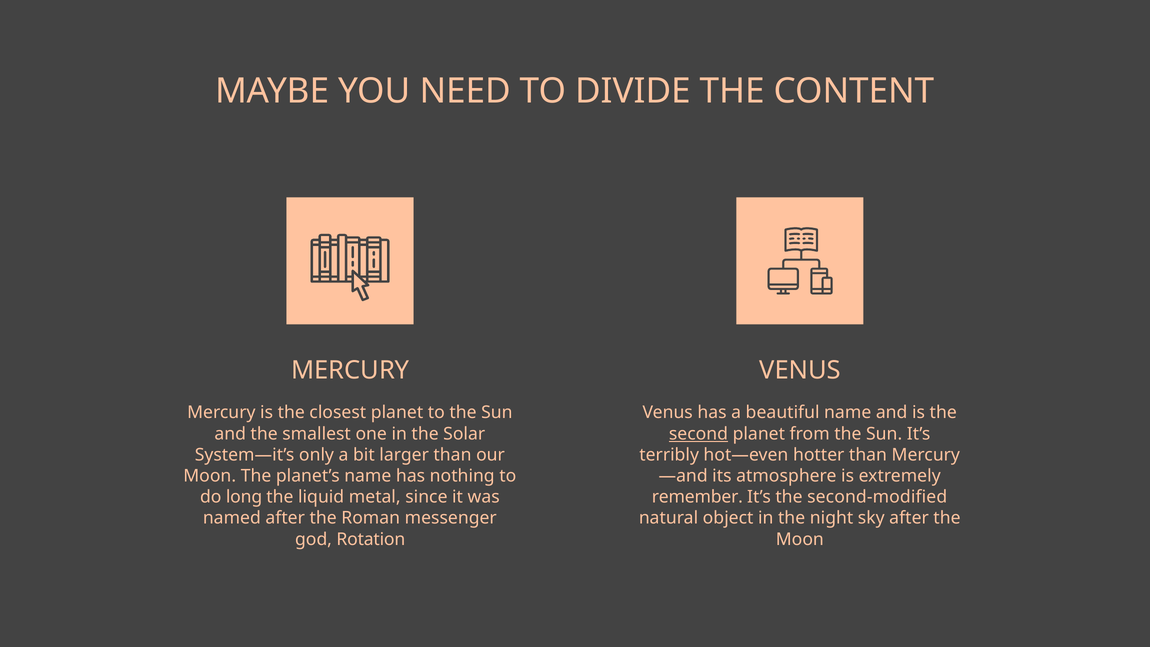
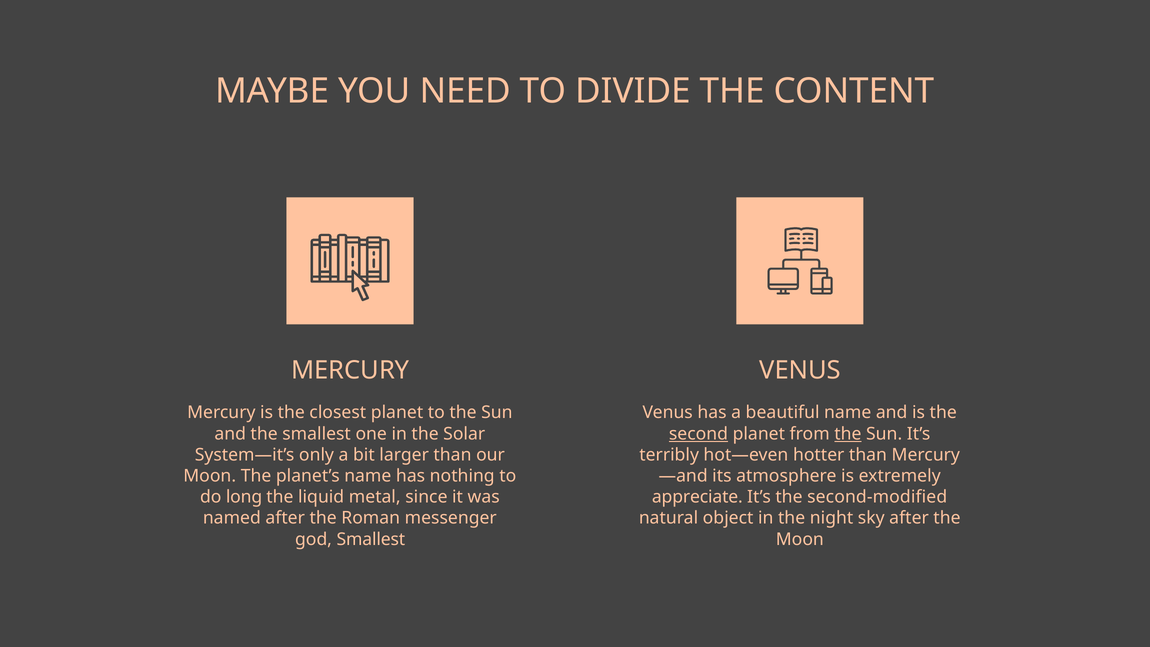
the underline: none -> present (848, 434)
remember: remember -> appreciate (697, 497)
god Rotation: Rotation -> Smallest (371, 539)
